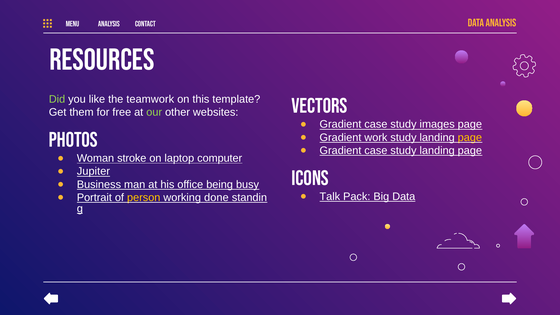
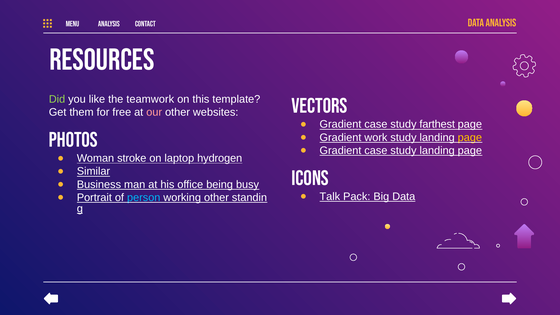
our colour: light green -> pink (154, 112)
images: images -> farthest (437, 124)
computer: computer -> hydrogen (220, 158)
Jupiter: Jupiter -> Similar (93, 171)
person colour: yellow -> light blue (144, 198)
working done: done -> other (216, 198)
